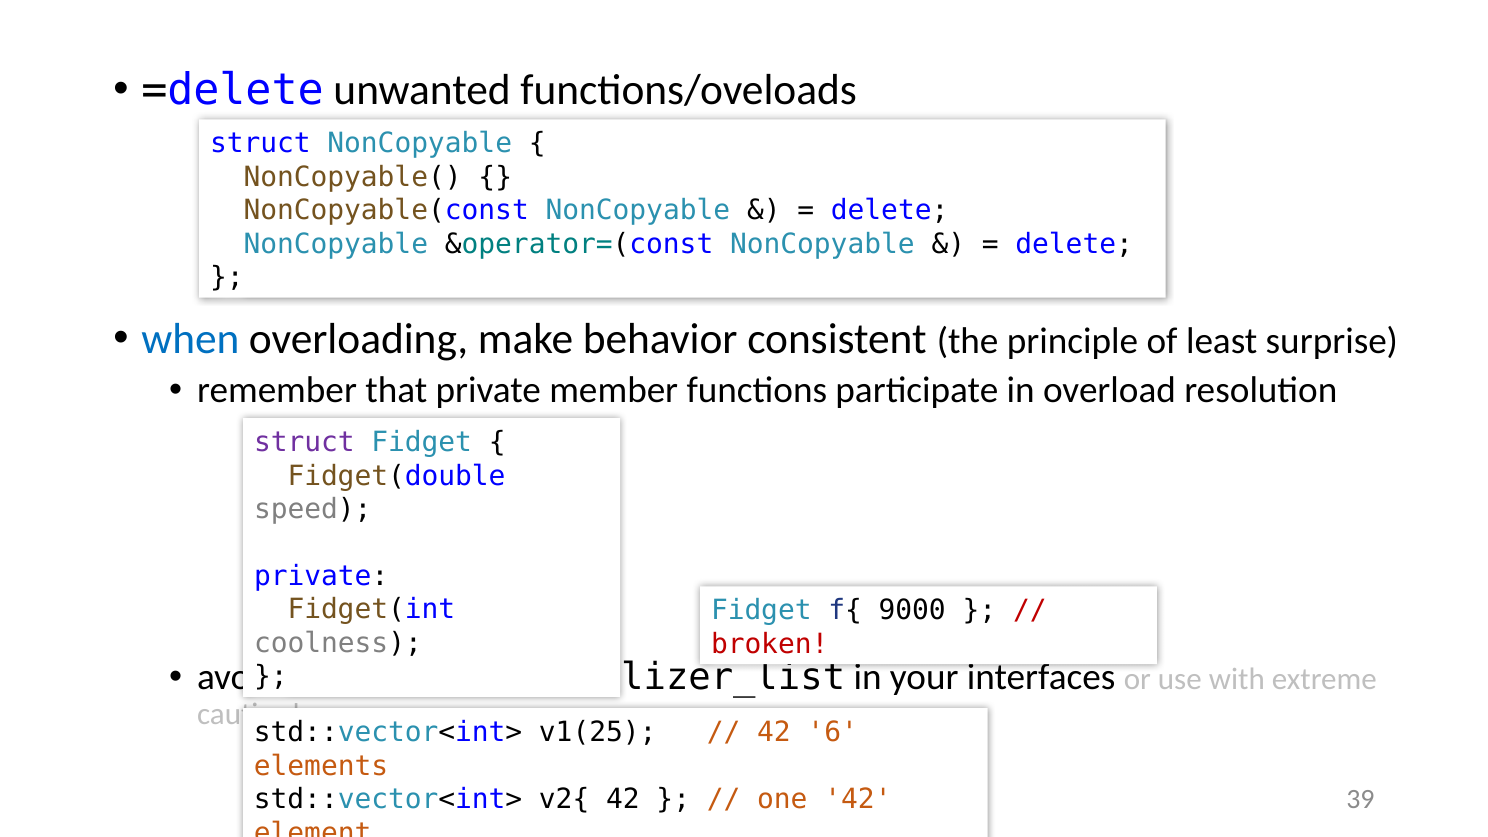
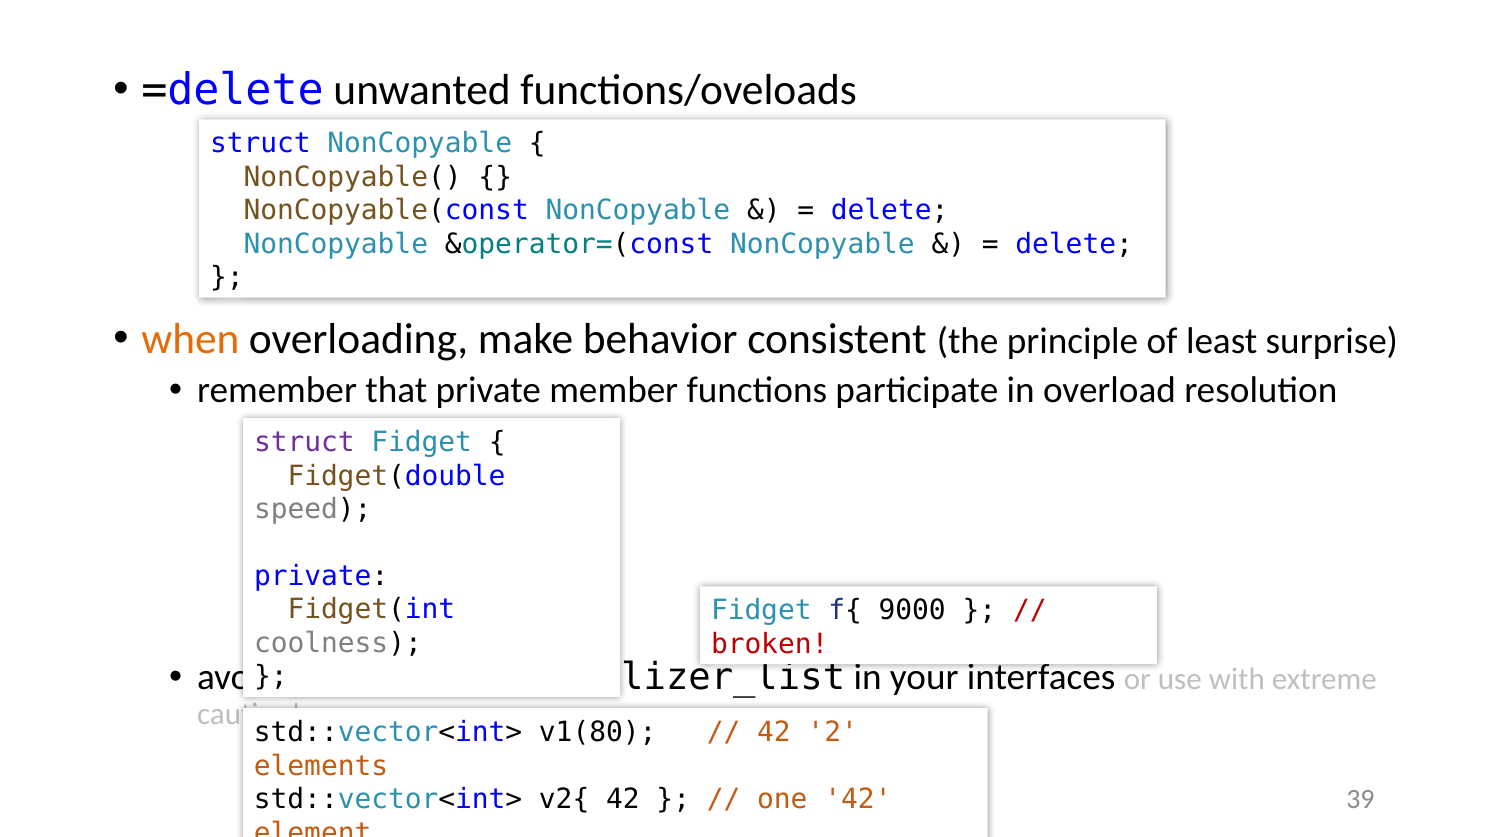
when colour: blue -> orange (190, 339)
v1(25: v1(25 -> v1(80 (598, 732)
6: 6 -> 2 (833, 732)
